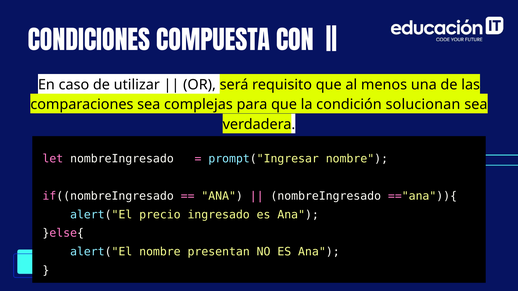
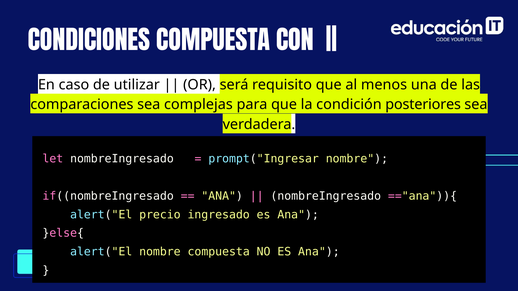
solucionan: solucionan -> posteriores (423, 105)
nombre presentan: presentan -> compuesta (219, 252)
